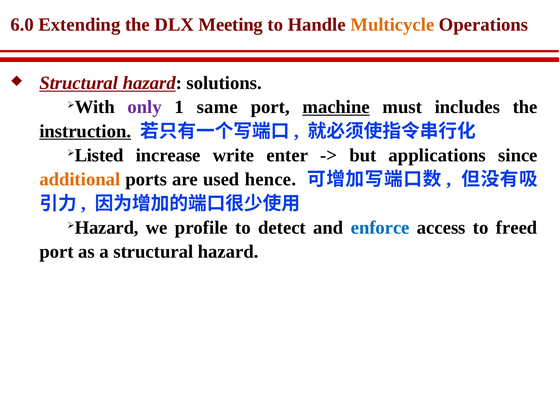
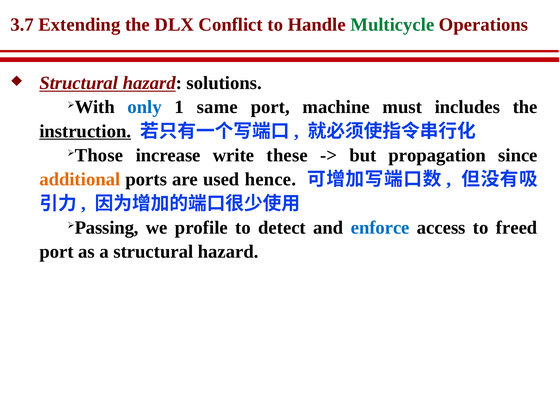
6.0: 6.0 -> 3.7 (22, 25)
Meeting: Meeting -> Conflict (231, 25)
Multicycle colour: orange -> green (392, 25)
only colour: purple -> blue (145, 107)
machine underline: present -> none (336, 107)
Listed: Listed -> Those (99, 155)
enter: enter -> these (287, 155)
applications: applications -> propagation (437, 155)
Hazard: Hazard -> Passing (107, 228)
